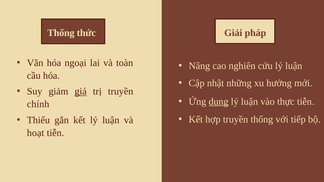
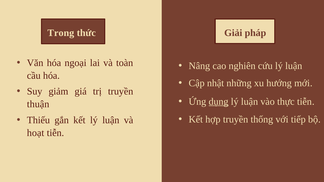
Thống: Thống -> Trong (61, 33)
giá underline: present -> none (81, 92)
chính: chính -> thuận (38, 104)
